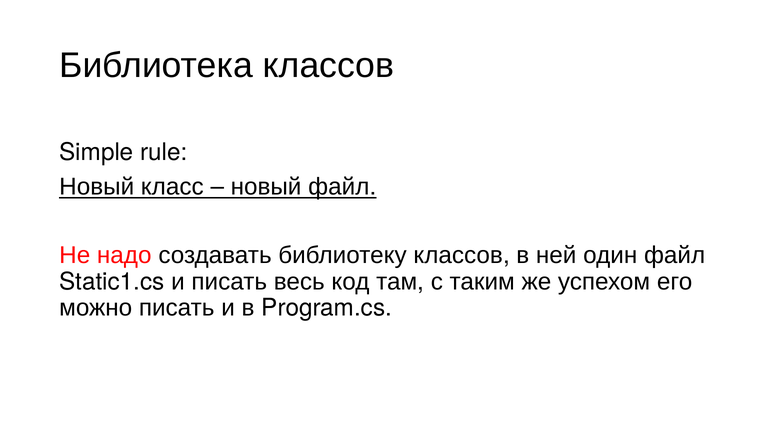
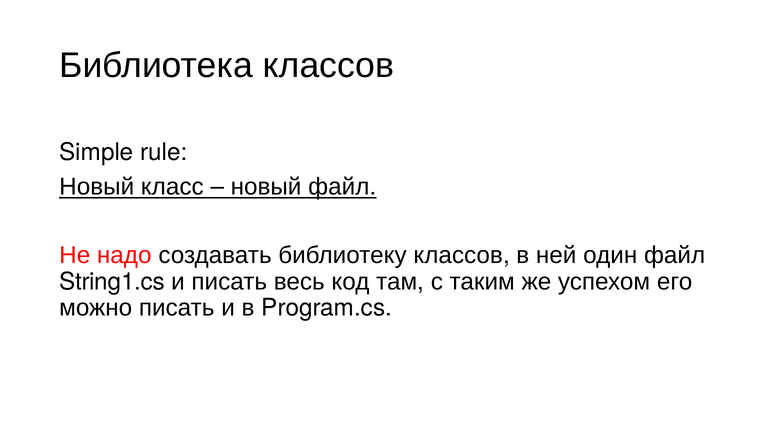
Static1.cs: Static1.cs -> String1.cs (112, 282)
